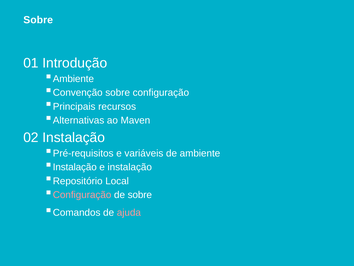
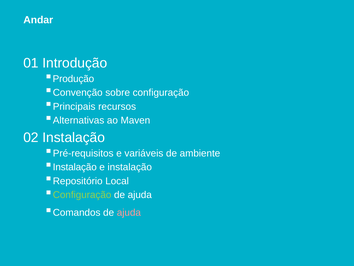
Sobre: Sobre -> Andar (38, 20)
Ambiente: Ambiente -> Produção (73, 79)
Configuração colour: pink -> light green (82, 194)
sobre: sobre -> ajuda (140, 194)
